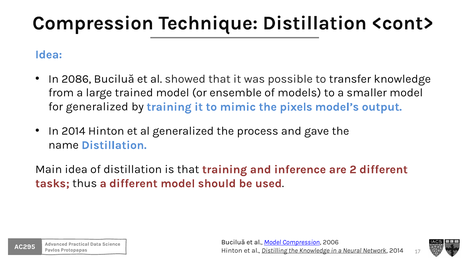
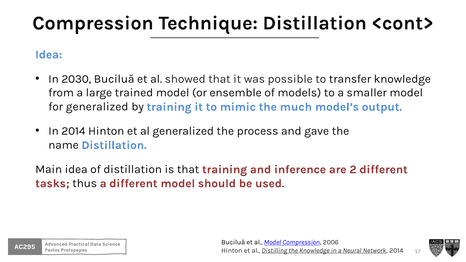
2086: 2086 -> 2030 (76, 79)
pixels: pixels -> much (296, 107)
